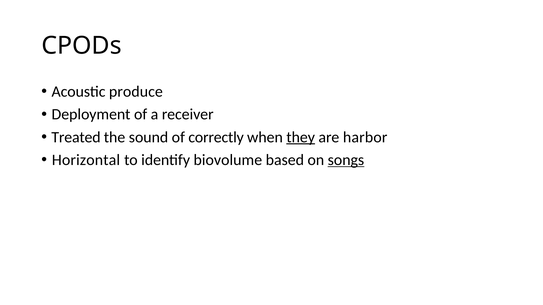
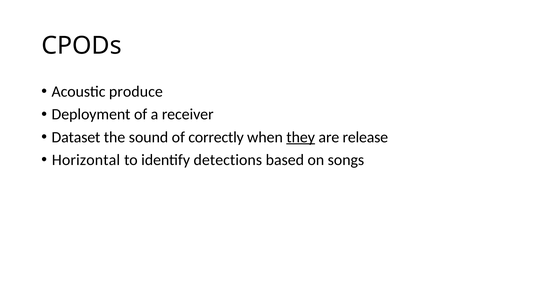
Treated: Treated -> Dataset (76, 137)
harbor: harbor -> release (365, 137)
biovolume: biovolume -> detections (228, 160)
songs underline: present -> none (346, 160)
